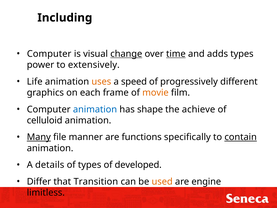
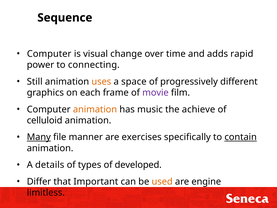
Including: Including -> Sequence (65, 18)
change underline: present -> none (126, 54)
time underline: present -> none (176, 54)
adds types: types -> rapid (242, 54)
extensively: extensively -> connecting (94, 65)
Life: Life -> Still (35, 81)
speed: speed -> space (134, 81)
movie colour: orange -> purple (155, 93)
animation colour: blue -> orange (95, 109)
shape: shape -> music (150, 109)
functions: functions -> exercises (142, 137)
Transition: Transition -> Important (96, 181)
